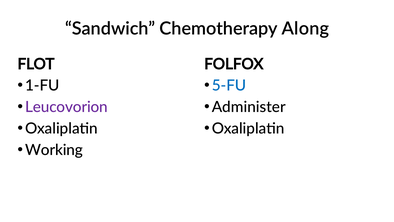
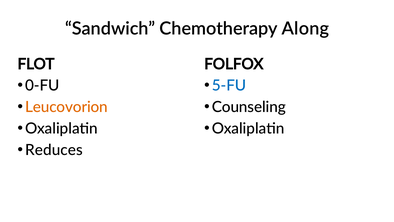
1-FU: 1-FU -> 0-FU (42, 85)
Leucovorion colour: purple -> orange (66, 107)
Administer: Administer -> Counseling (249, 107)
Working: Working -> Reduces (54, 150)
